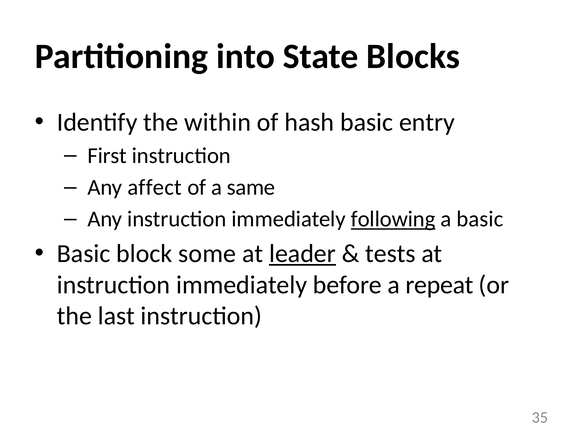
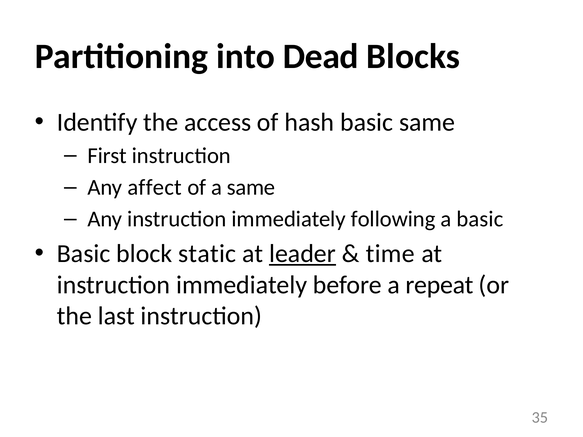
State: State -> Dead (321, 56)
within: within -> access (218, 122)
basic entry: entry -> same (427, 122)
following underline: present -> none (393, 219)
some: some -> static (207, 254)
tests: tests -> time (390, 254)
